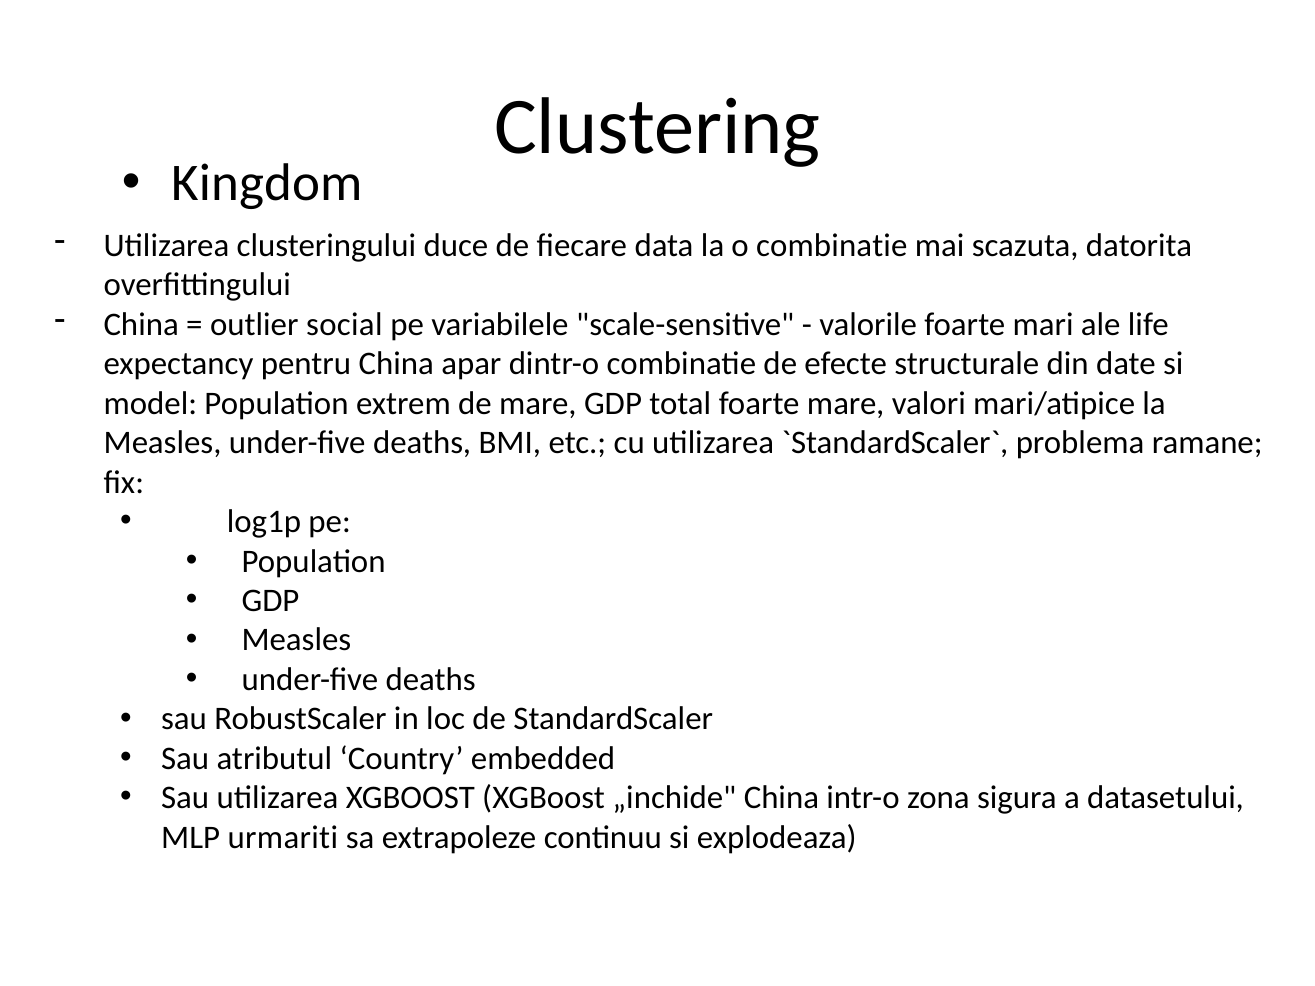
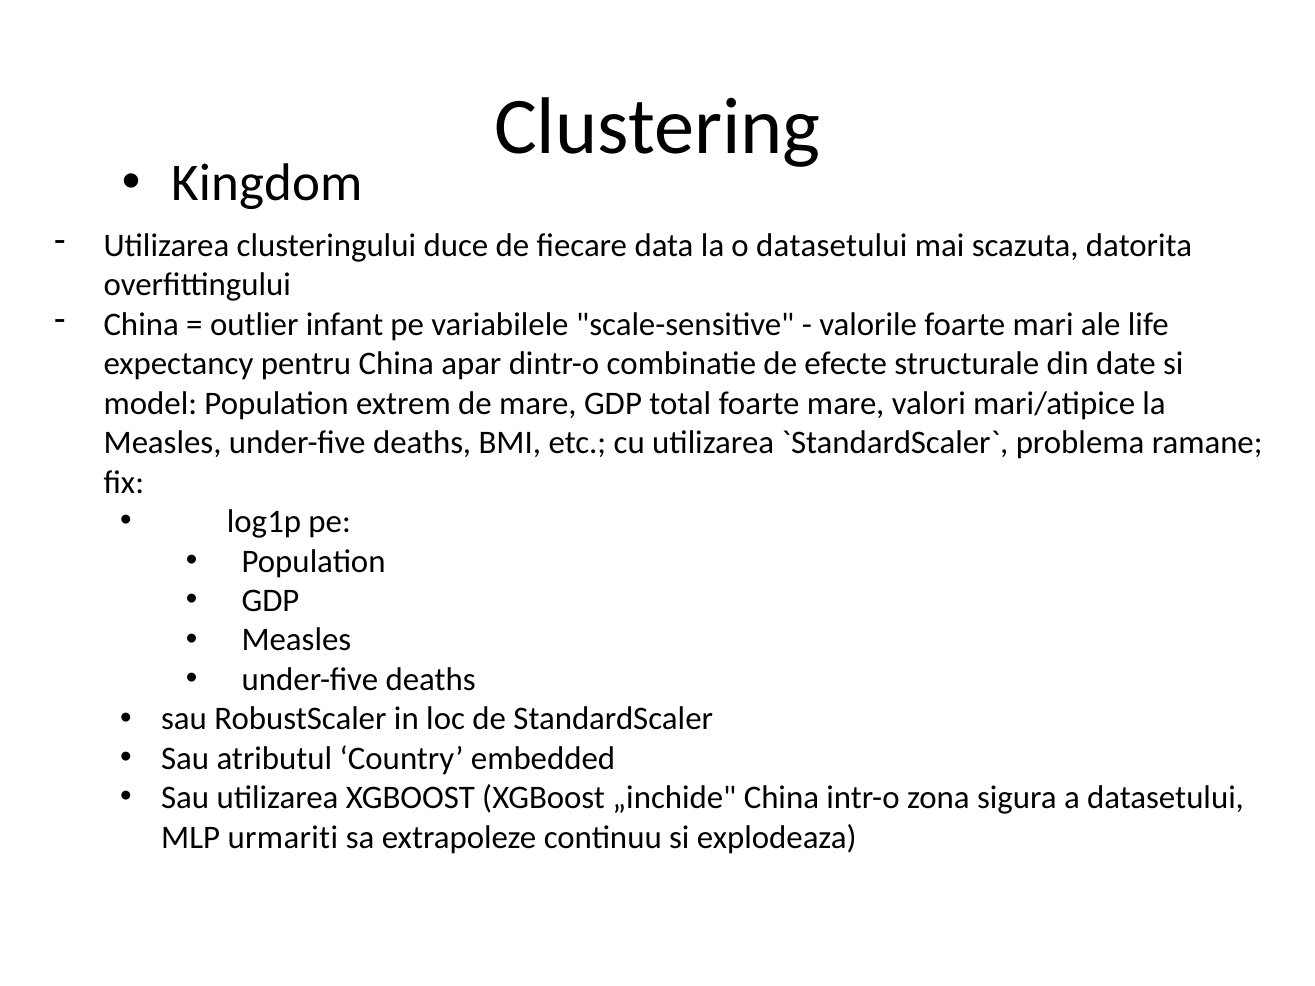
o combinatie: combinatie -> datasetului (832, 246)
social: social -> infant (345, 325)
